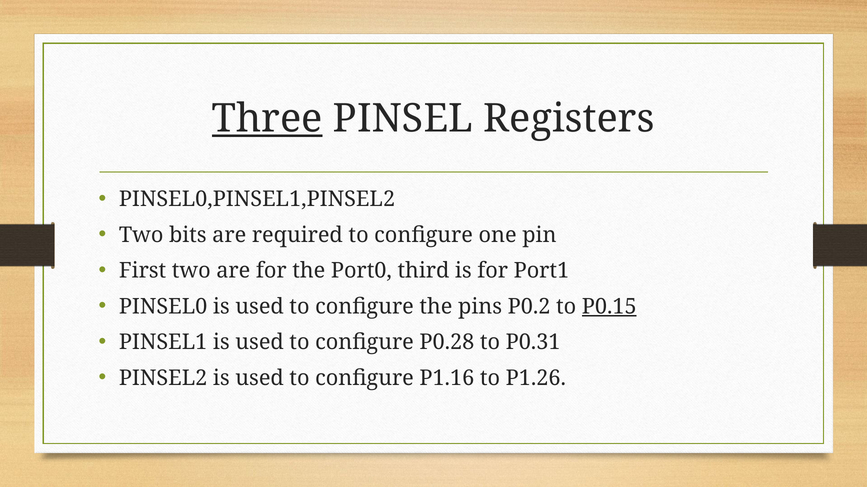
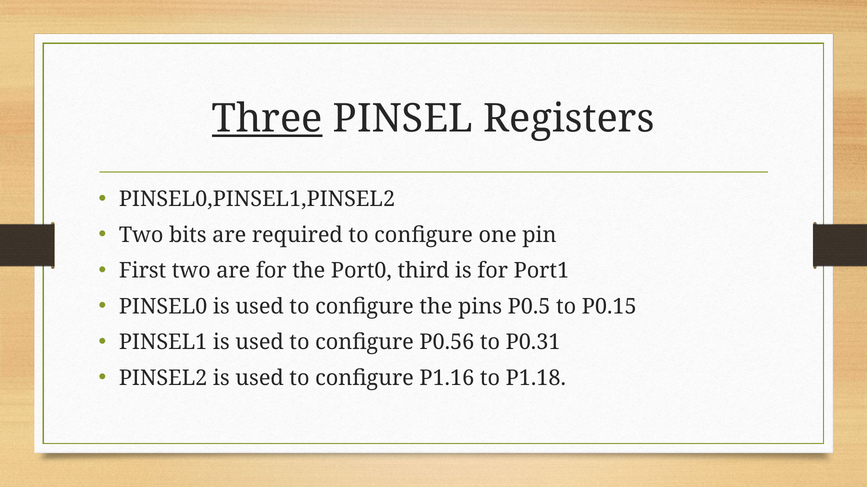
P0.2: P0.2 -> P0.5 (529, 307)
P0.15 underline: present -> none (609, 307)
P0.28: P0.28 -> P0.56 (447, 343)
P1.26: P1.26 -> P1.18 (536, 378)
